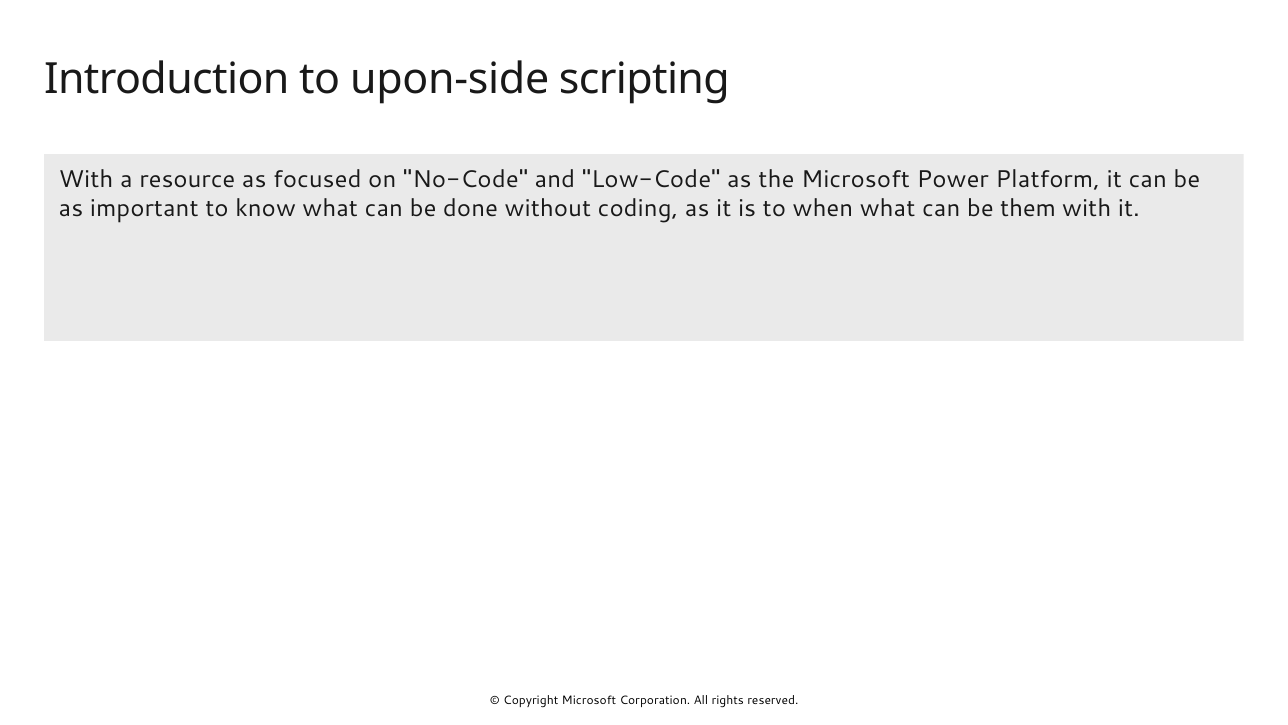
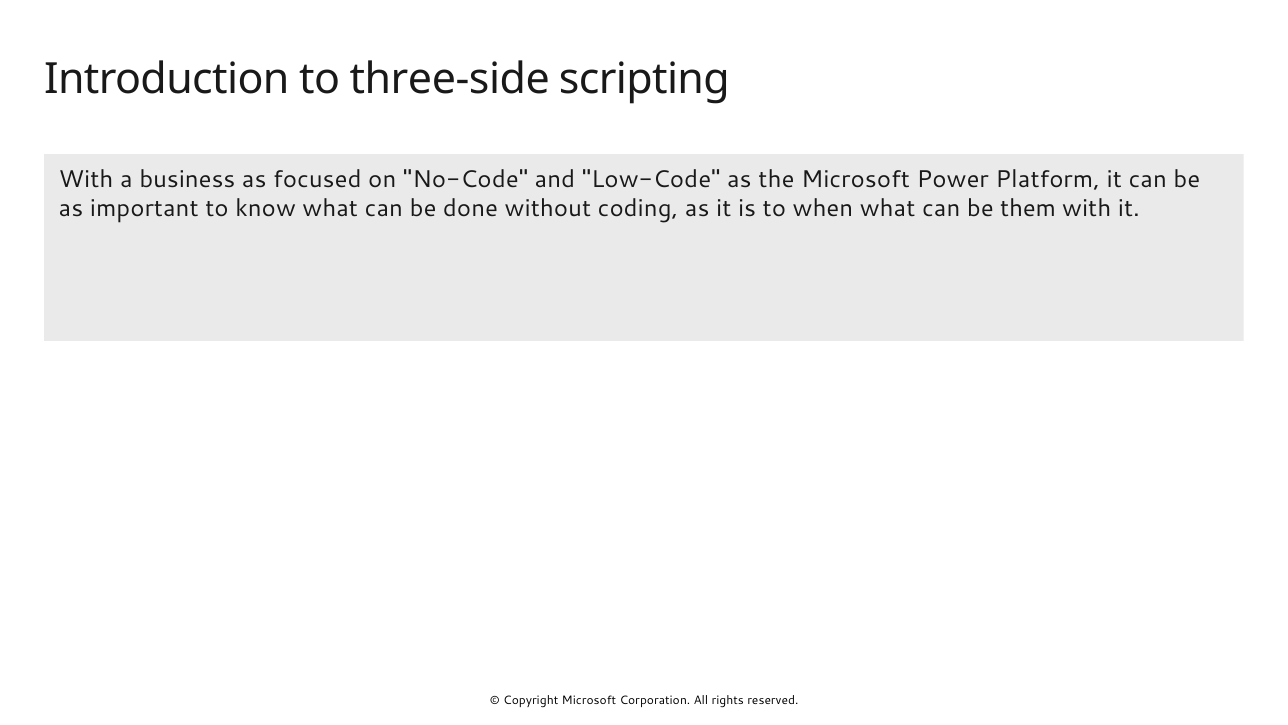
upon-side: upon-side -> three-side (450, 79)
resource: resource -> business (187, 180)
